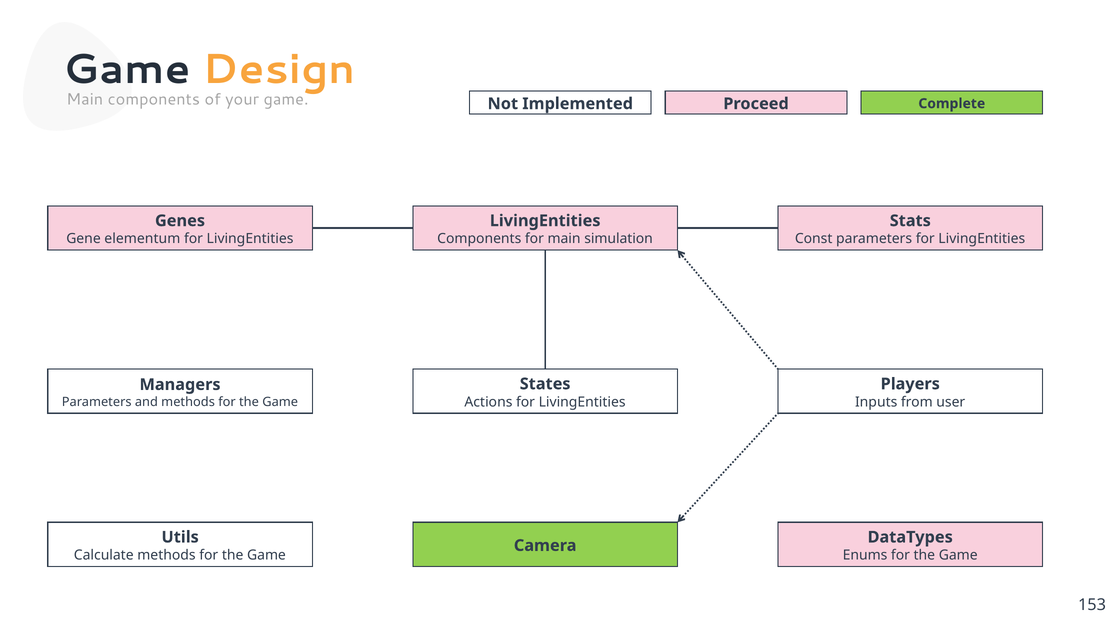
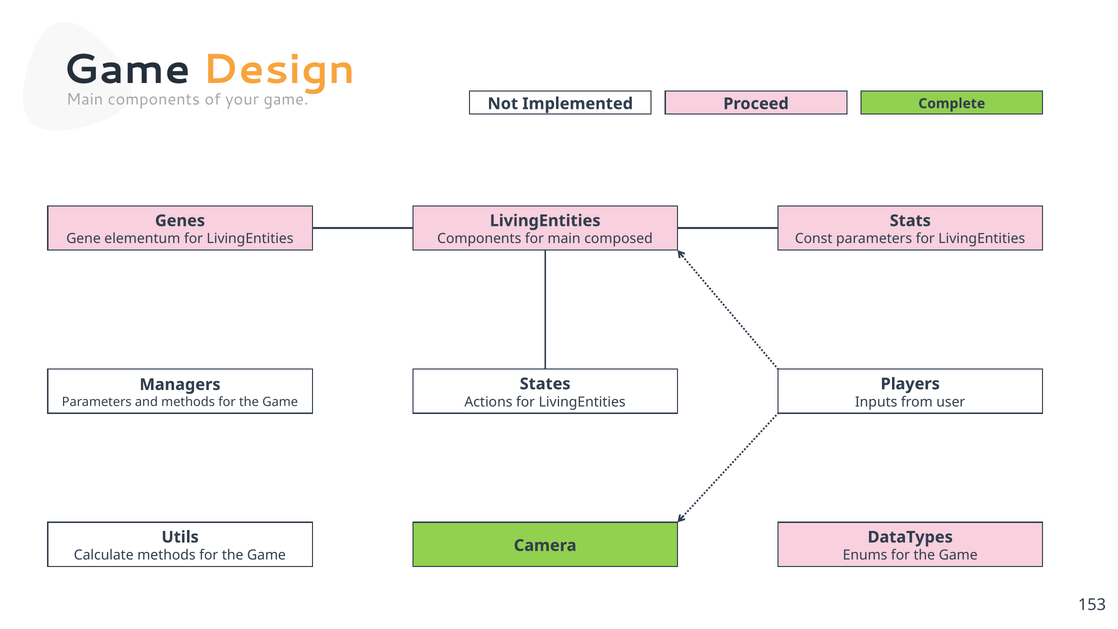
simulation: simulation -> composed (619, 239)
